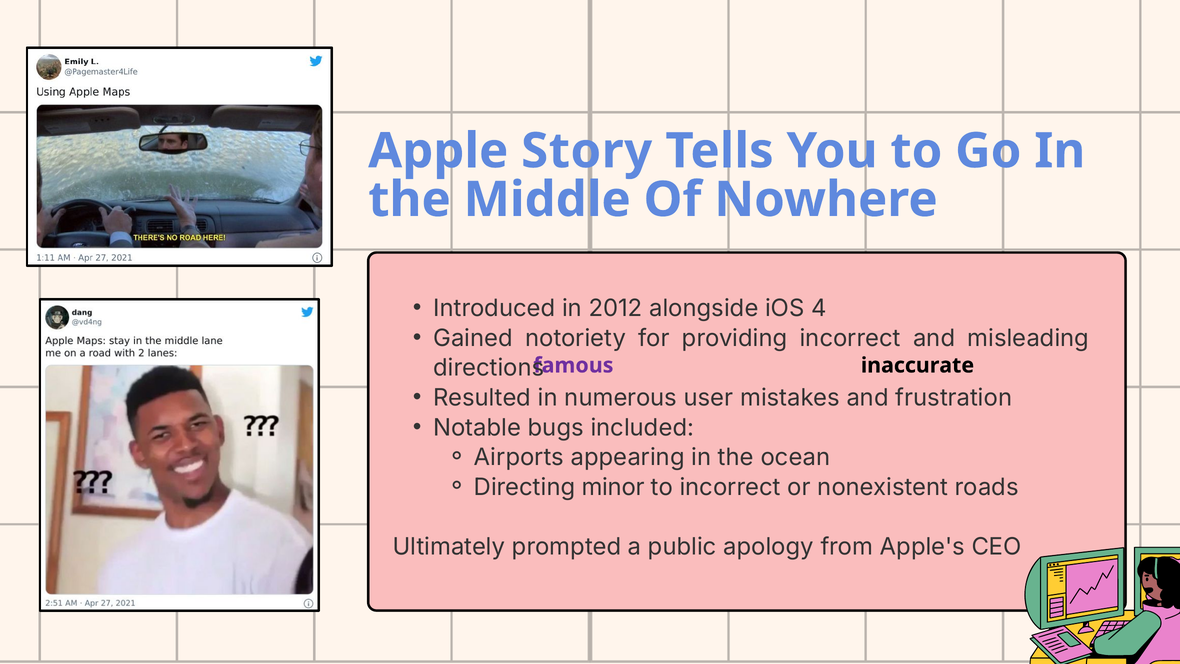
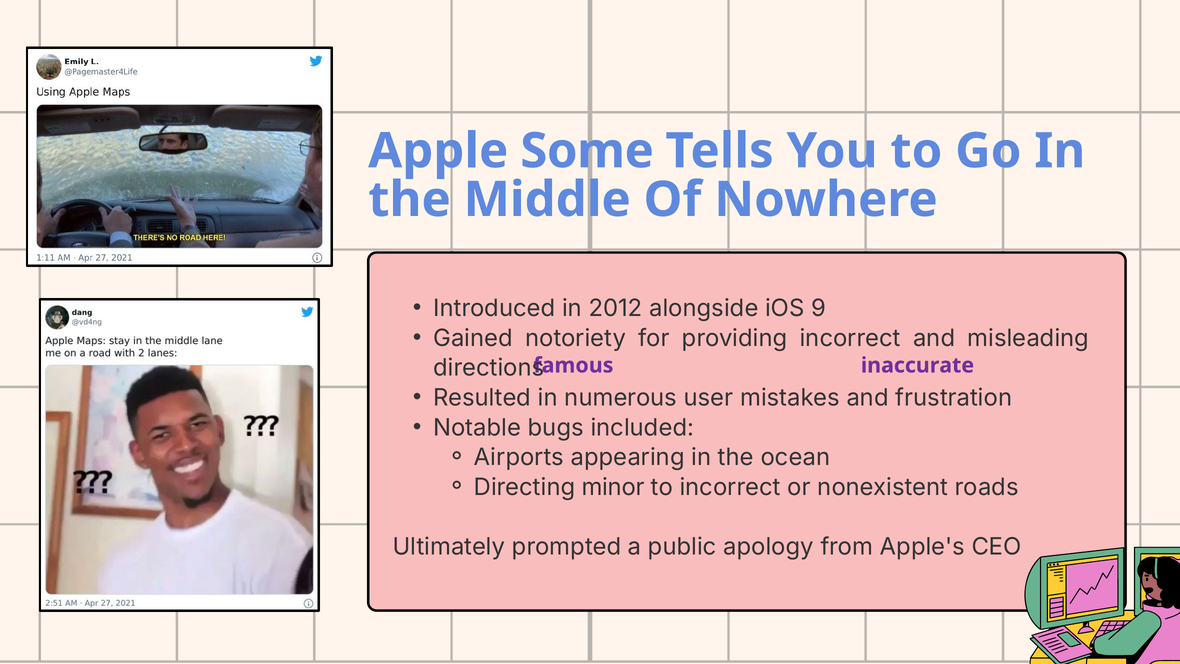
Story: Story -> Some (587, 151)
4: 4 -> 9 (819, 308)
inaccurate colour: black -> purple (917, 365)
